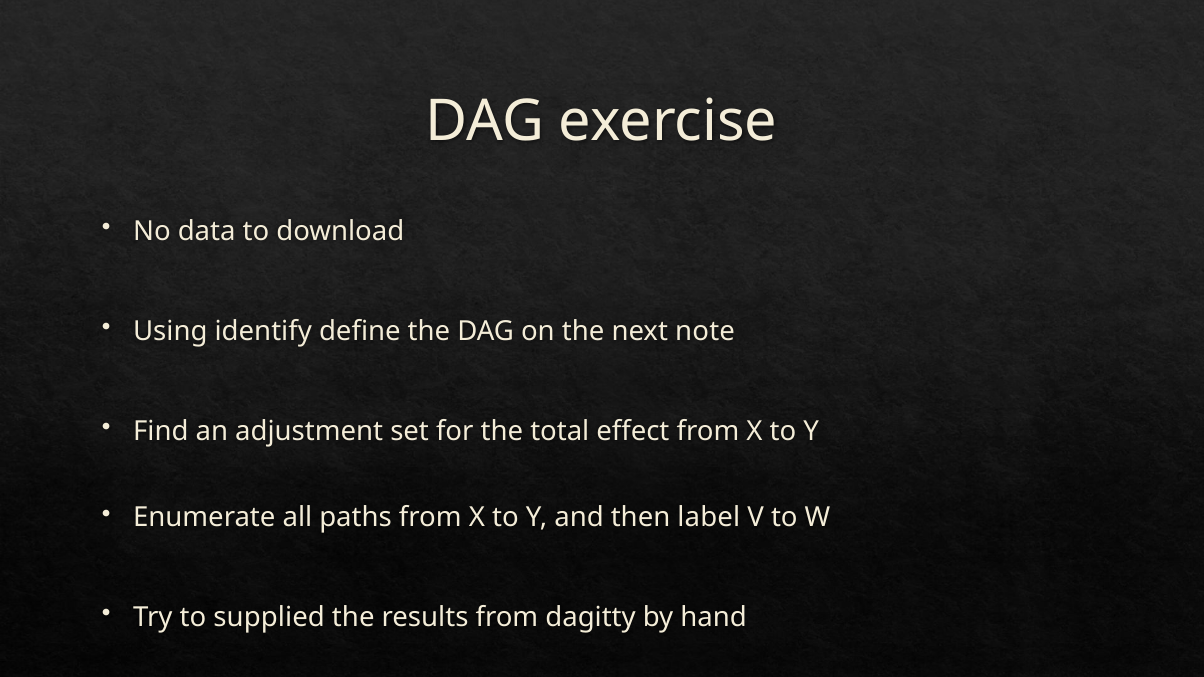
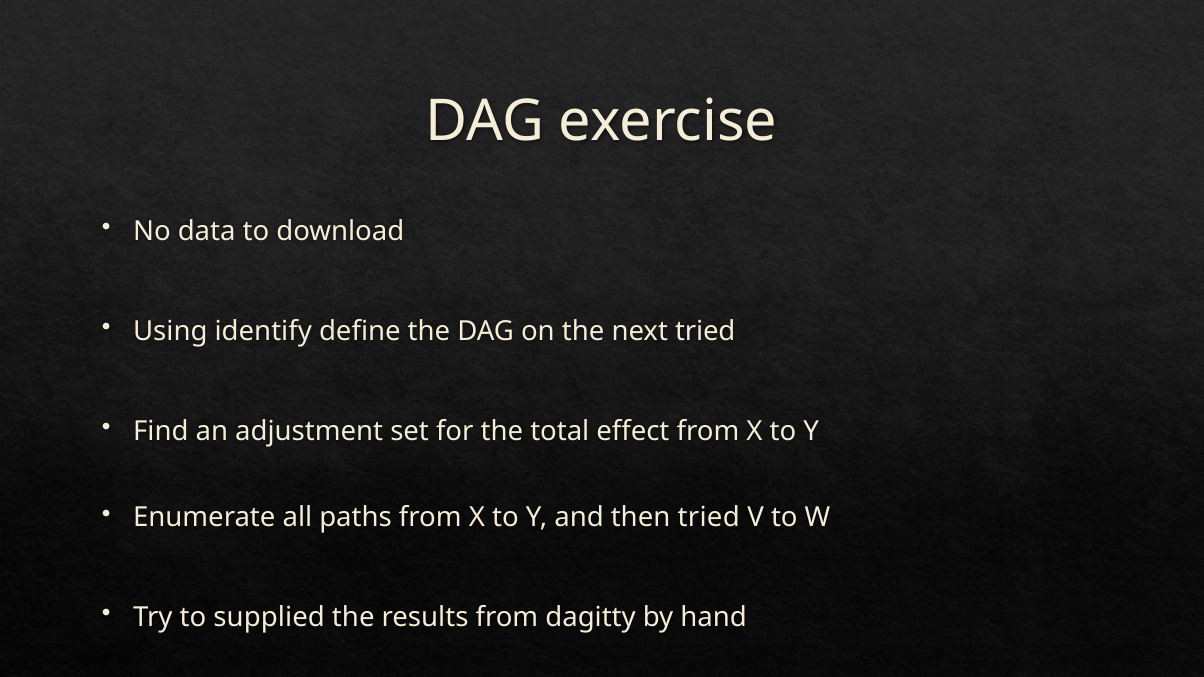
next note: note -> tried (705, 331)
then label: label -> tried (709, 518)
